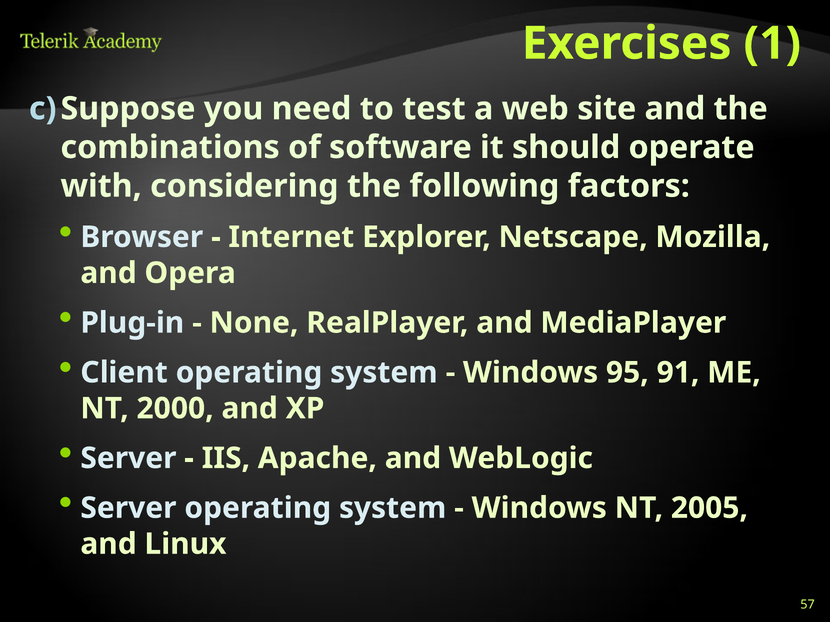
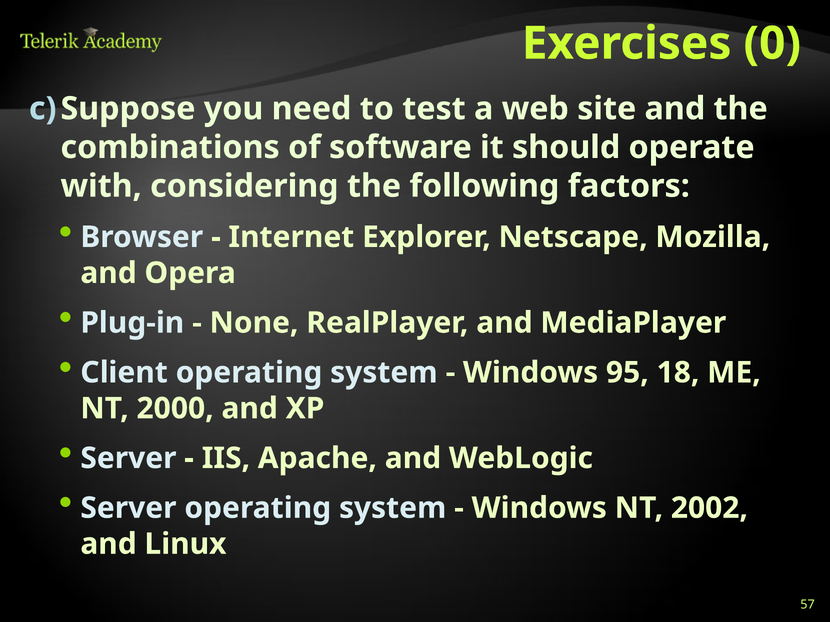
1: 1 -> 0 (772, 44)
91: 91 -> 18 (678, 373)
2005: 2005 -> 2002 (709, 508)
